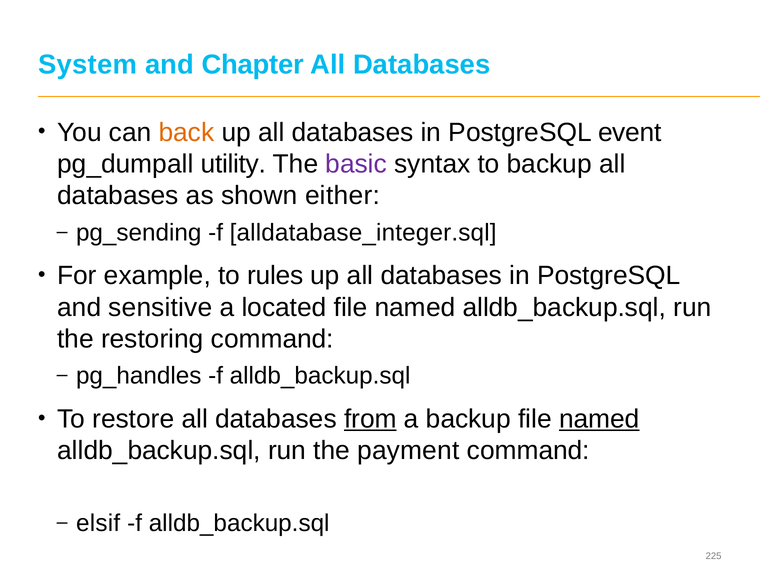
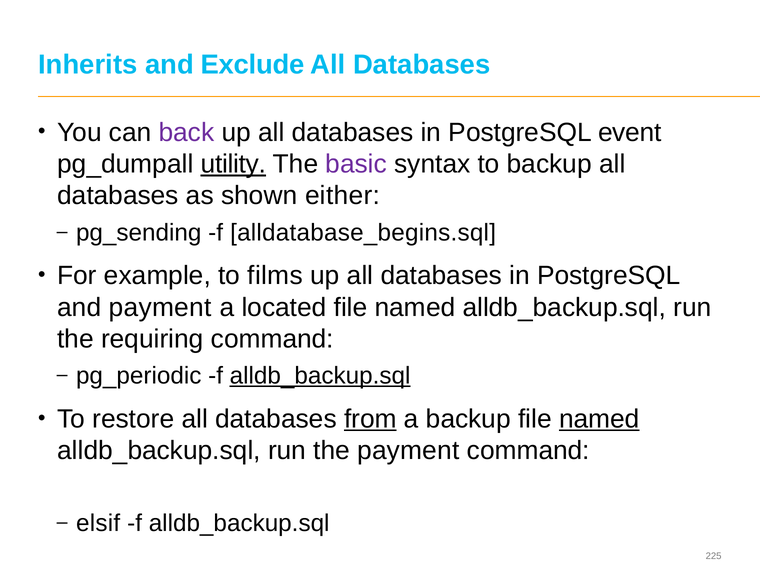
System: System -> Inherits (88, 65)
Chapter: Chapter -> Exclude (253, 65)
back colour: orange -> purple (186, 132)
utility underline: none -> present (233, 164)
alldatabase_integer.sql: alldatabase_integer.sql -> alldatabase_begins.sql (363, 233)
rules: rules -> films (275, 276)
and sensitive: sensitive -> payment (160, 307)
restoring: restoring -> requiring (152, 339)
pg_handles: pg_handles -> pg_periodic (139, 376)
alldb_backup.sql underline: none -> present (320, 376)
